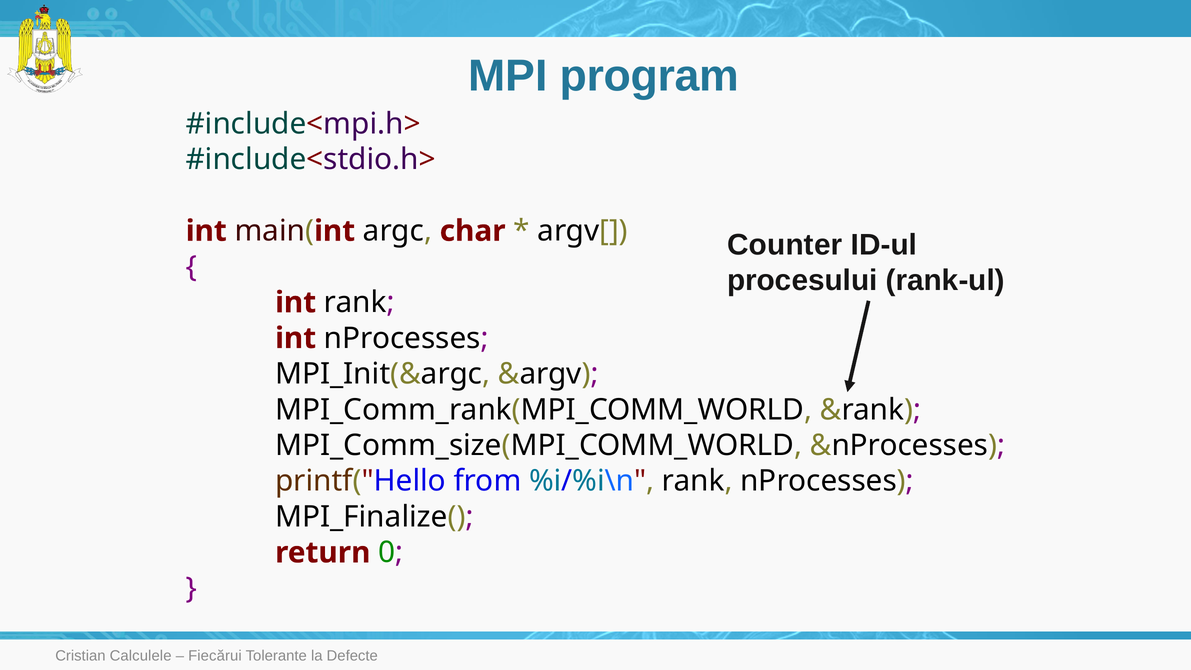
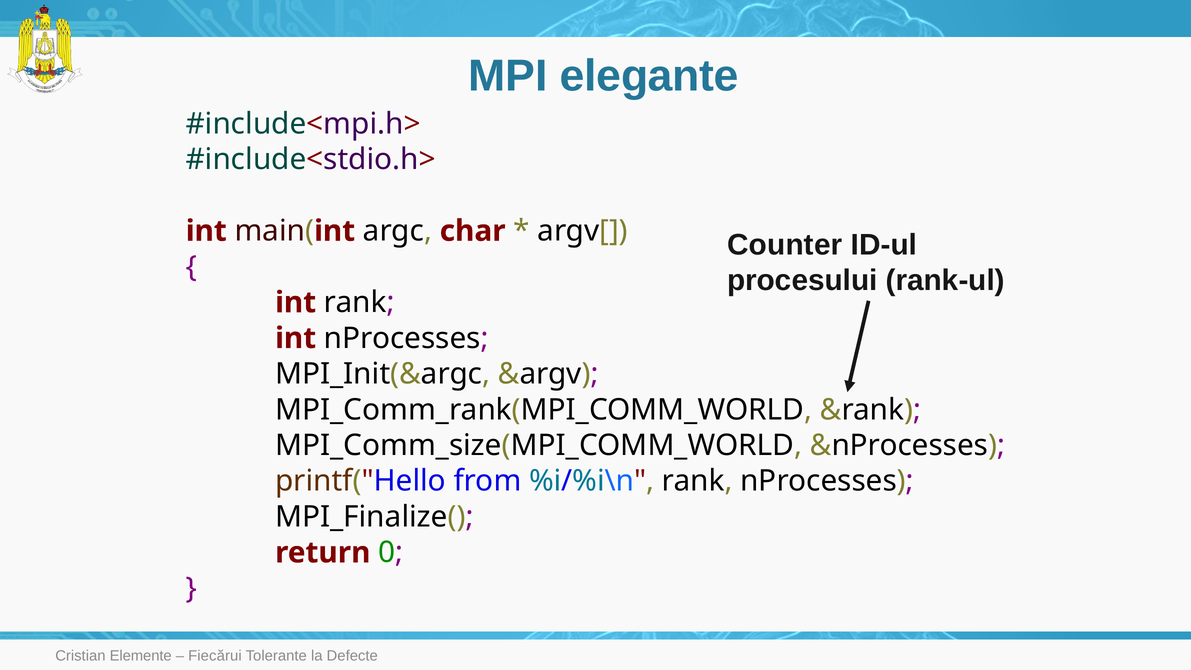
program: program -> elegante (649, 76)
Calculele: Calculele -> Elemente (141, 656)
